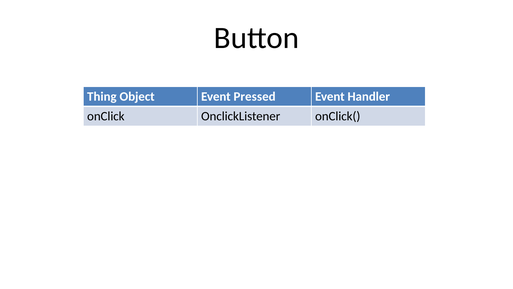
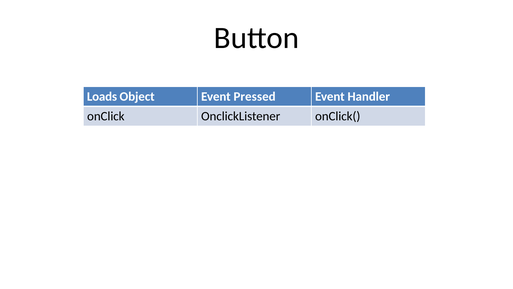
Thing: Thing -> Loads (102, 96)
